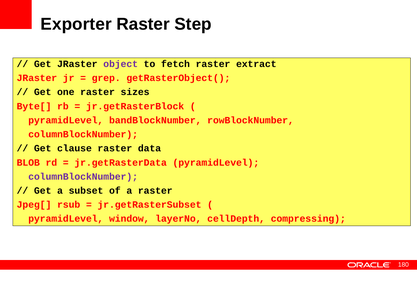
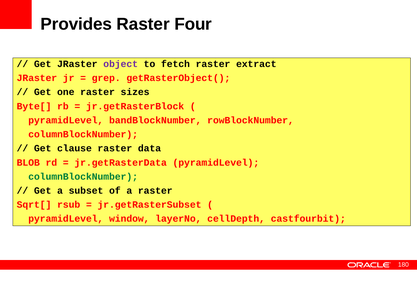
Exporter: Exporter -> Provides (76, 24)
Step: Step -> Four (193, 24)
columnBlockNumber colour: purple -> green (83, 176)
Jpeg[: Jpeg[ -> Sqrt[ (34, 205)
compressing: compressing -> castfourbit (308, 219)
